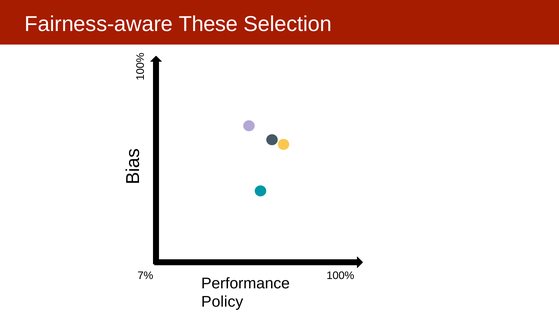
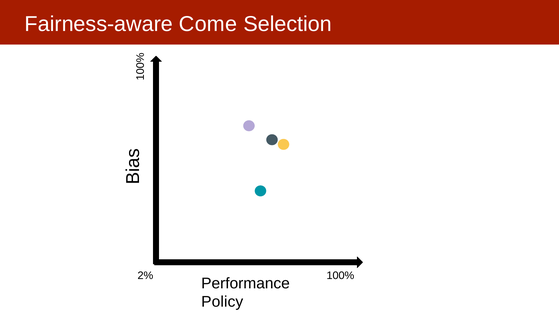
These: These -> Come (208, 24)
7%: 7% -> 2% (145, 276)
